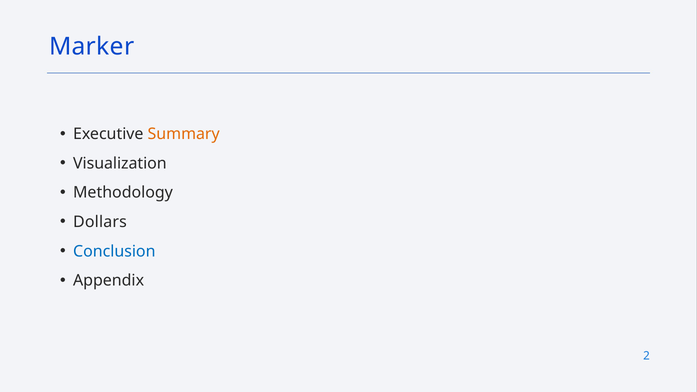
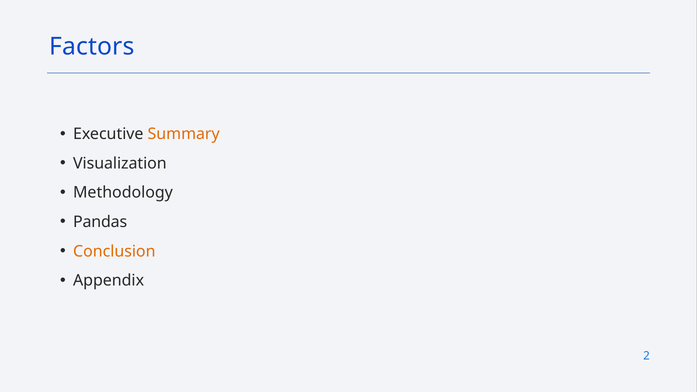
Marker: Marker -> Factors (92, 47)
Dollars: Dollars -> Pandas (100, 222)
Conclusion colour: blue -> orange (114, 251)
